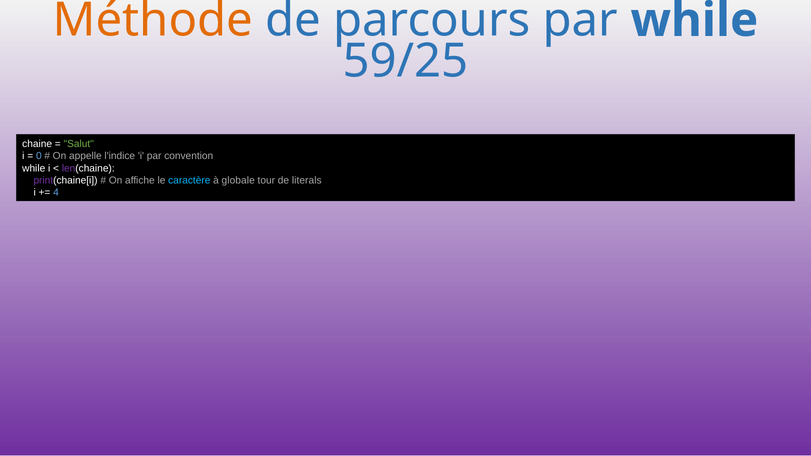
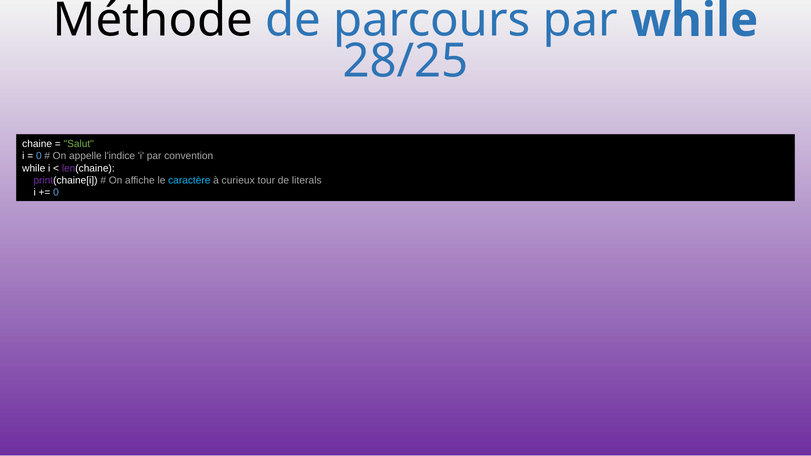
Méthode colour: orange -> black (153, 20)
59/25: 59/25 -> 28/25 (405, 61)
globale: globale -> curieux (238, 181)
4: 4 -> 0 (56, 193)
